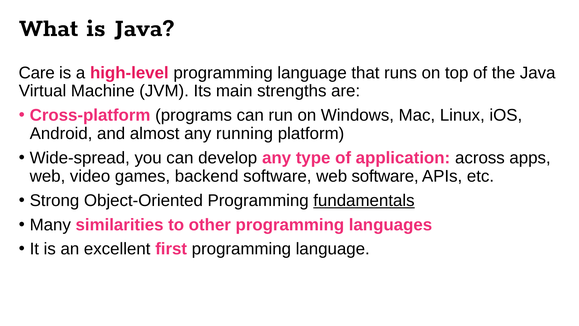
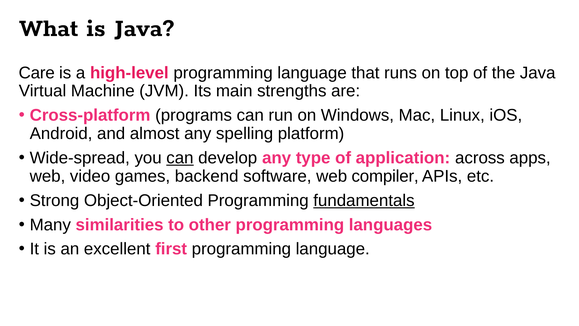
running: running -> spelling (245, 133)
can underline: none -> present (180, 158)
web software: software -> compiler (385, 176)
